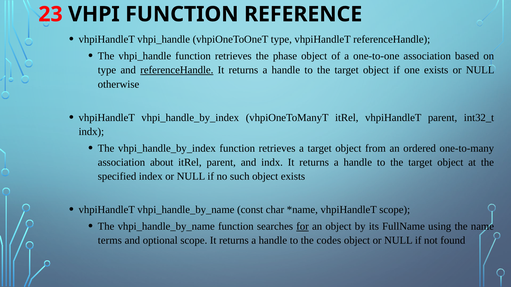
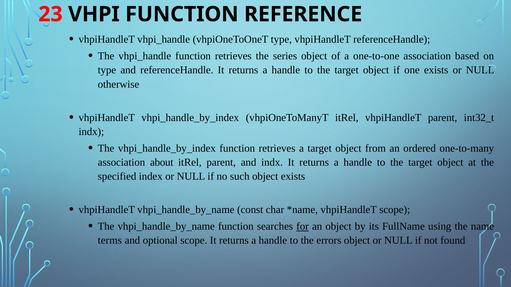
phase: phase -> series (285, 56)
referenceHandle underline: present -> none (177, 70)
codes: codes -> errors (329, 241)
